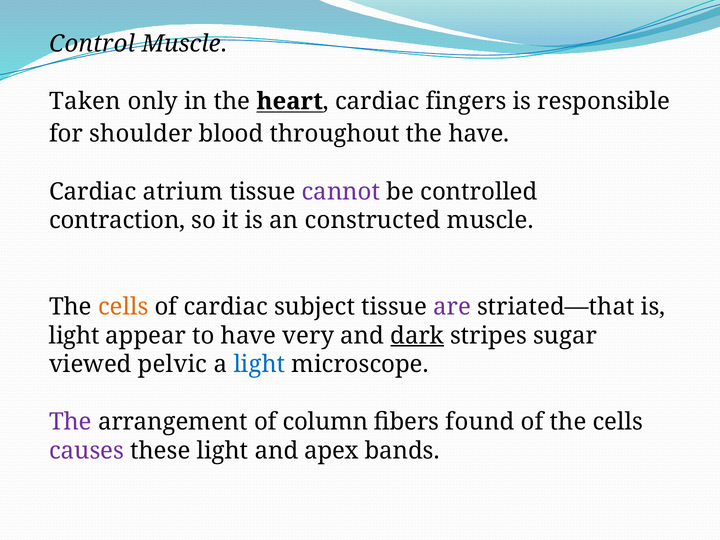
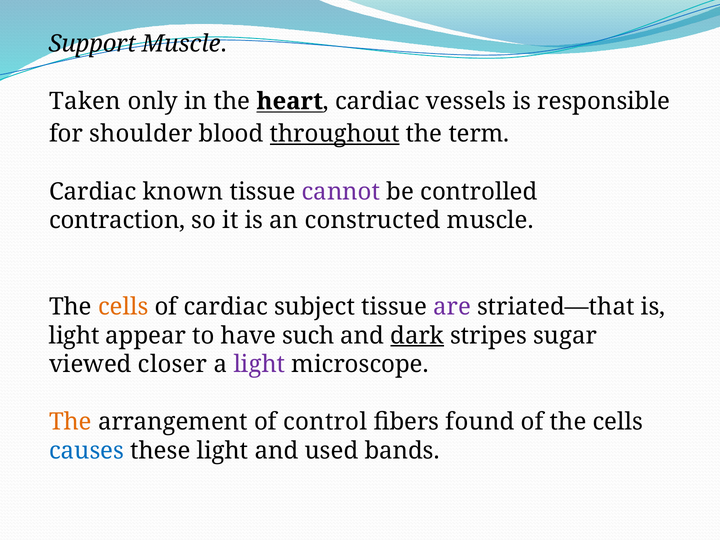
Control: Control -> Support (92, 44)
fingers: fingers -> vessels (466, 101)
throughout underline: none -> present (335, 134)
the have: have -> term (479, 134)
atrium: atrium -> known (183, 192)
very: very -> such (308, 336)
pelvic: pelvic -> closer (173, 364)
light colour: blue -> purple (259, 364)
The colour: purple -> orange (70, 422)
column: column -> control (325, 422)
causes colour: purple -> blue (87, 451)
apex: apex -> used (331, 451)
